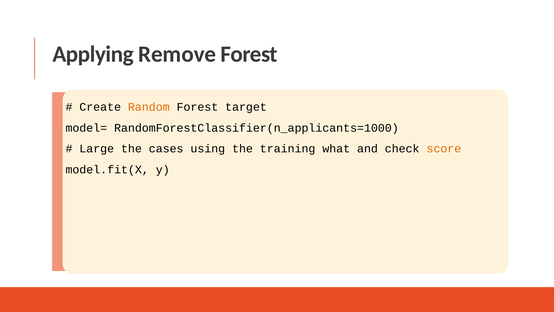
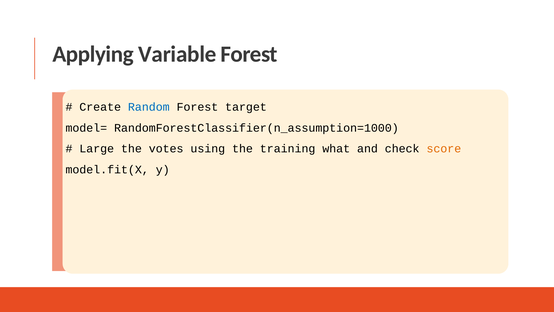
Remove: Remove -> Variable (177, 54)
Random colour: orange -> blue (149, 107)
RandomForestClassifier(n_applicants=1000: RandomForestClassifier(n_applicants=1000 -> RandomForestClassifier(n_assumption=1000 (256, 128)
cases: cases -> votes (166, 149)
